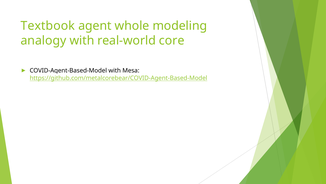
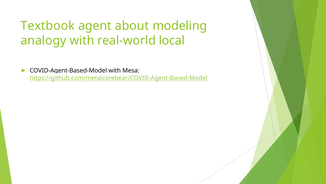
whole: whole -> about (132, 26)
core: core -> local (172, 40)
